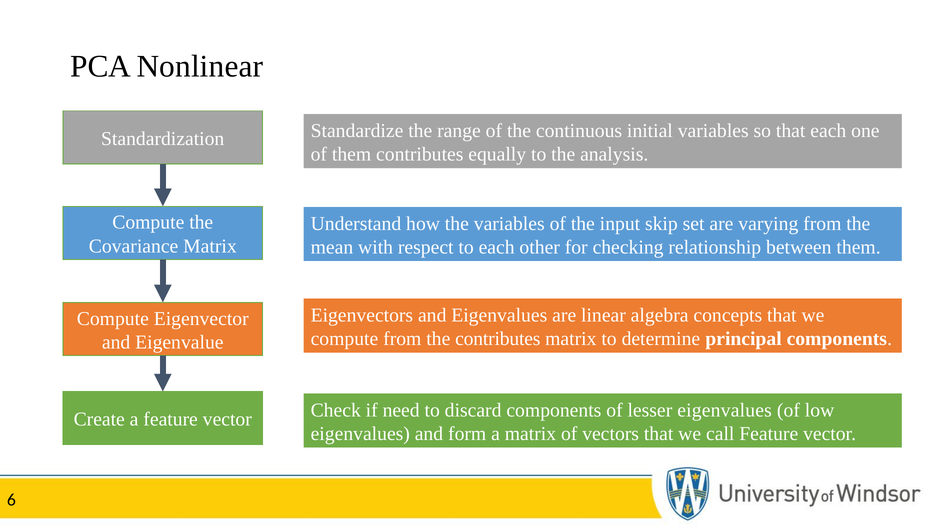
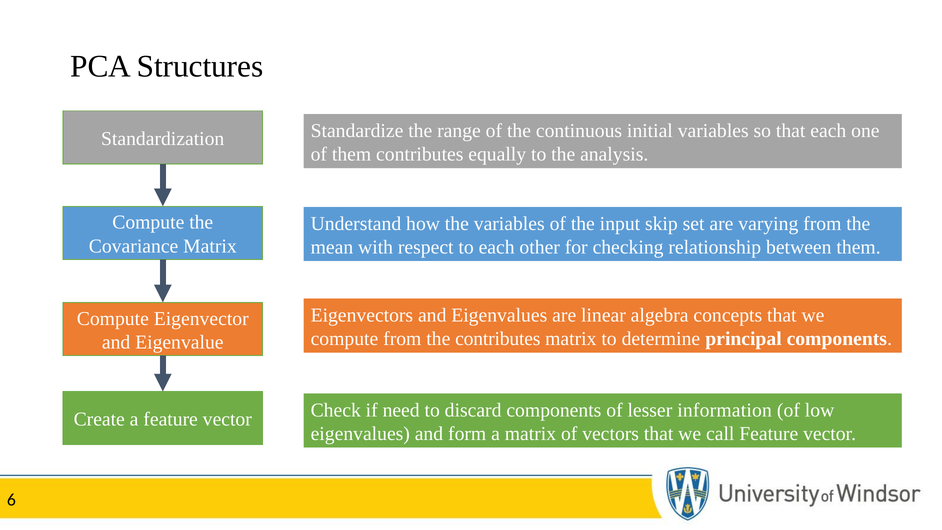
Nonlinear: Nonlinear -> Structures (200, 66)
lesser eigenvalues: eigenvalues -> information (725, 410)
